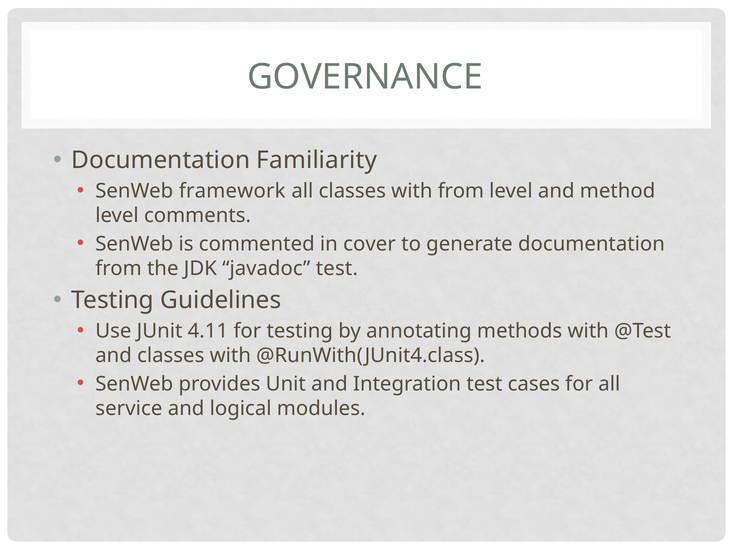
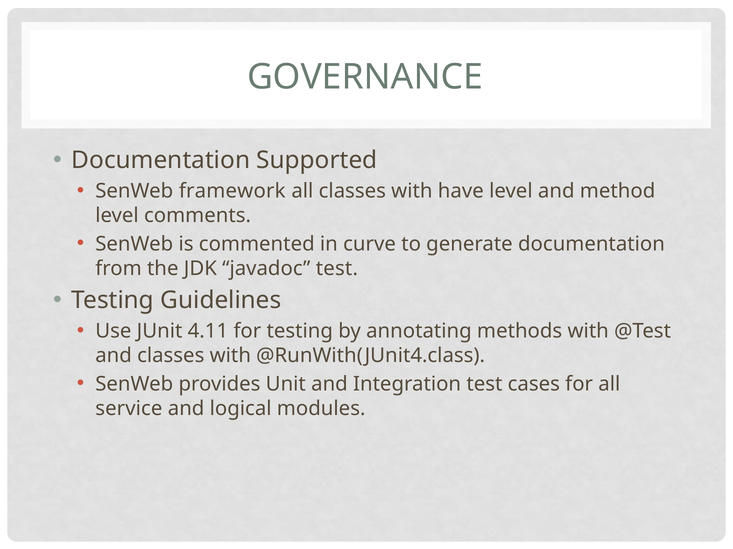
Familiarity: Familiarity -> Supported (317, 161)
with from: from -> have (461, 191)
cover: cover -> curve (370, 244)
